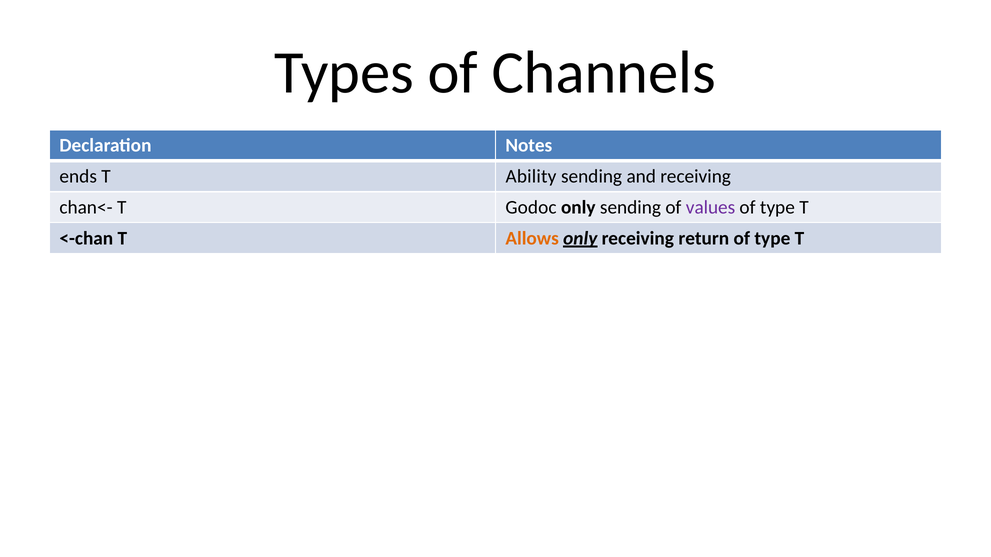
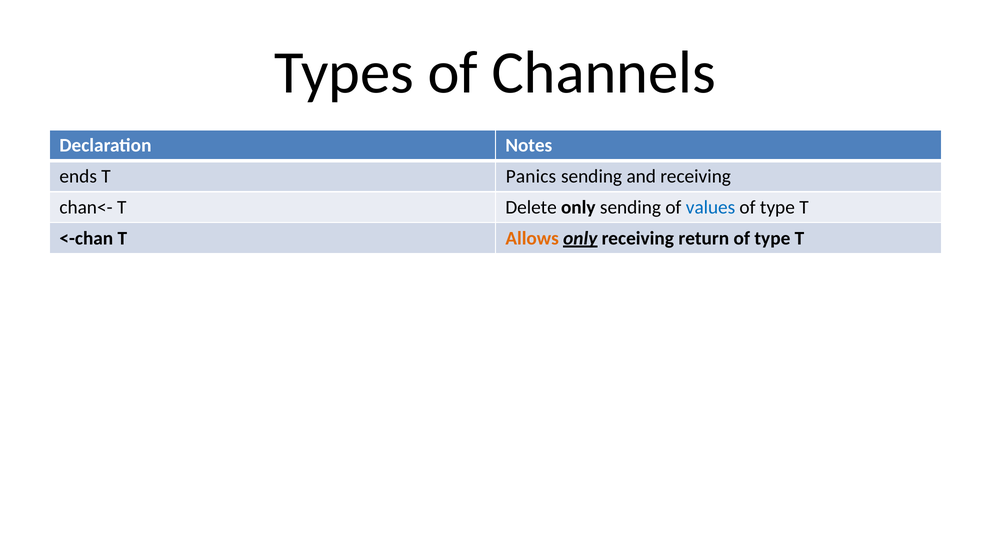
Ability: Ability -> Panics (531, 177)
Godoc: Godoc -> Delete (531, 208)
values colour: purple -> blue (711, 208)
